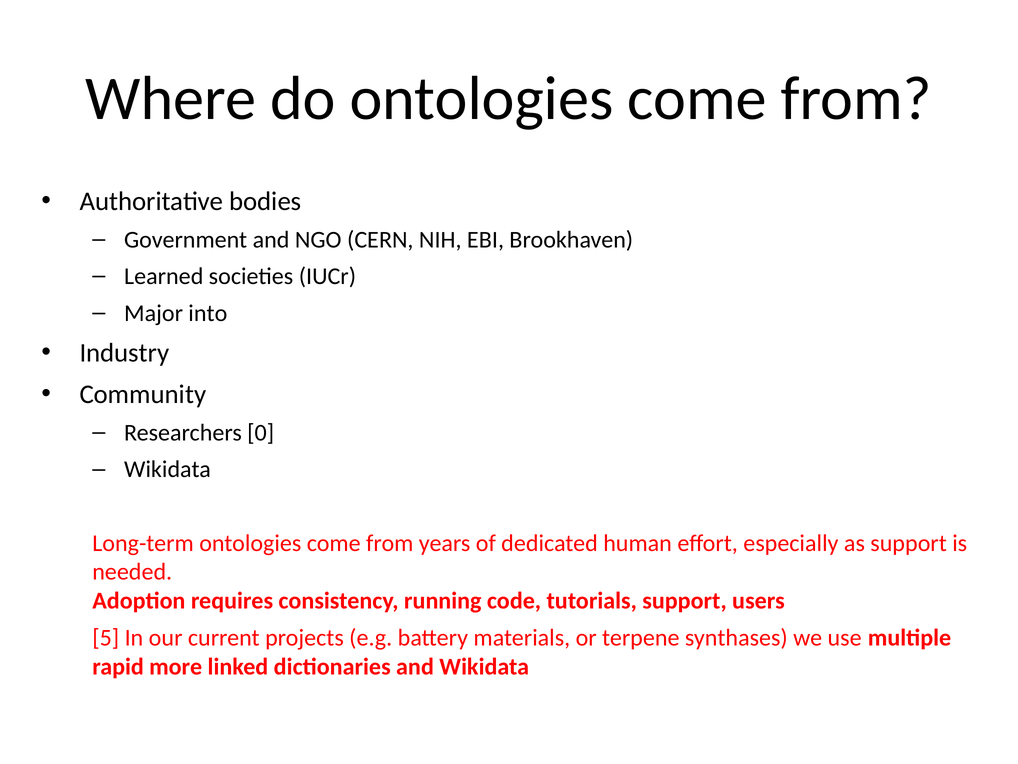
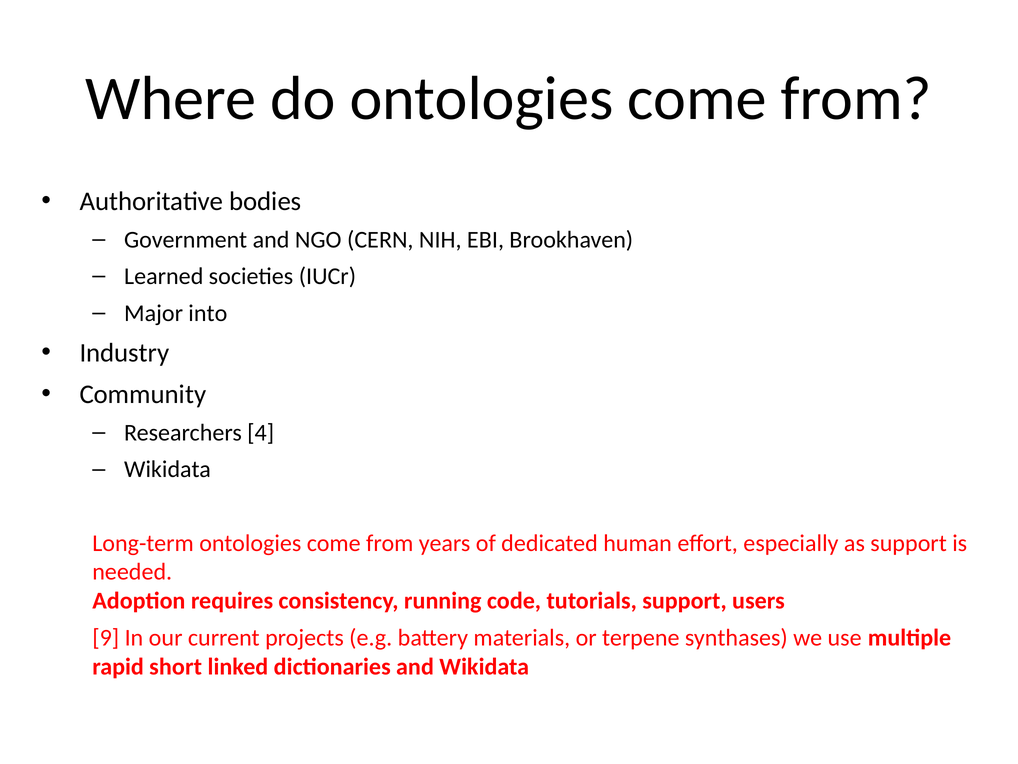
0: 0 -> 4 (261, 432)
5: 5 -> 9 (106, 637)
more: more -> short (176, 666)
